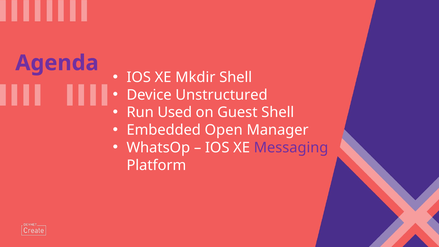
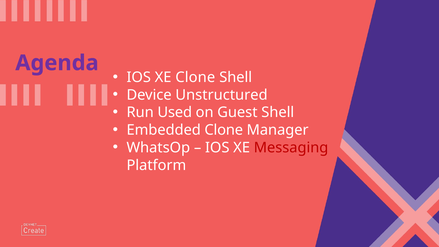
XE Mkdir: Mkdir -> Clone (195, 77)
Embedded Open: Open -> Clone (224, 130)
Messaging colour: purple -> red (291, 148)
